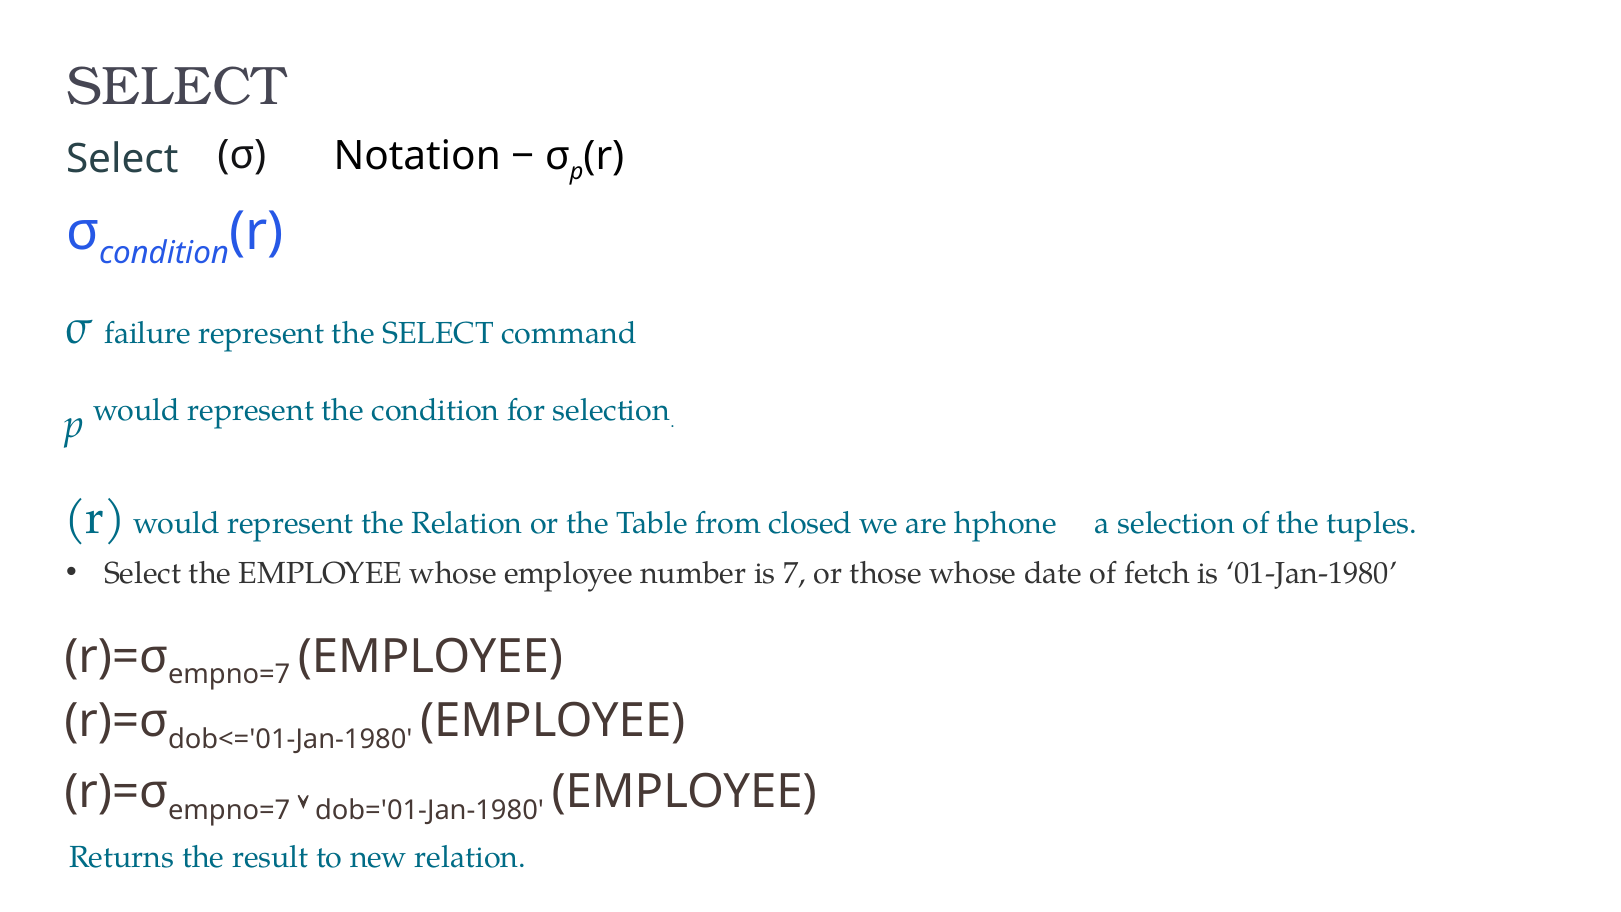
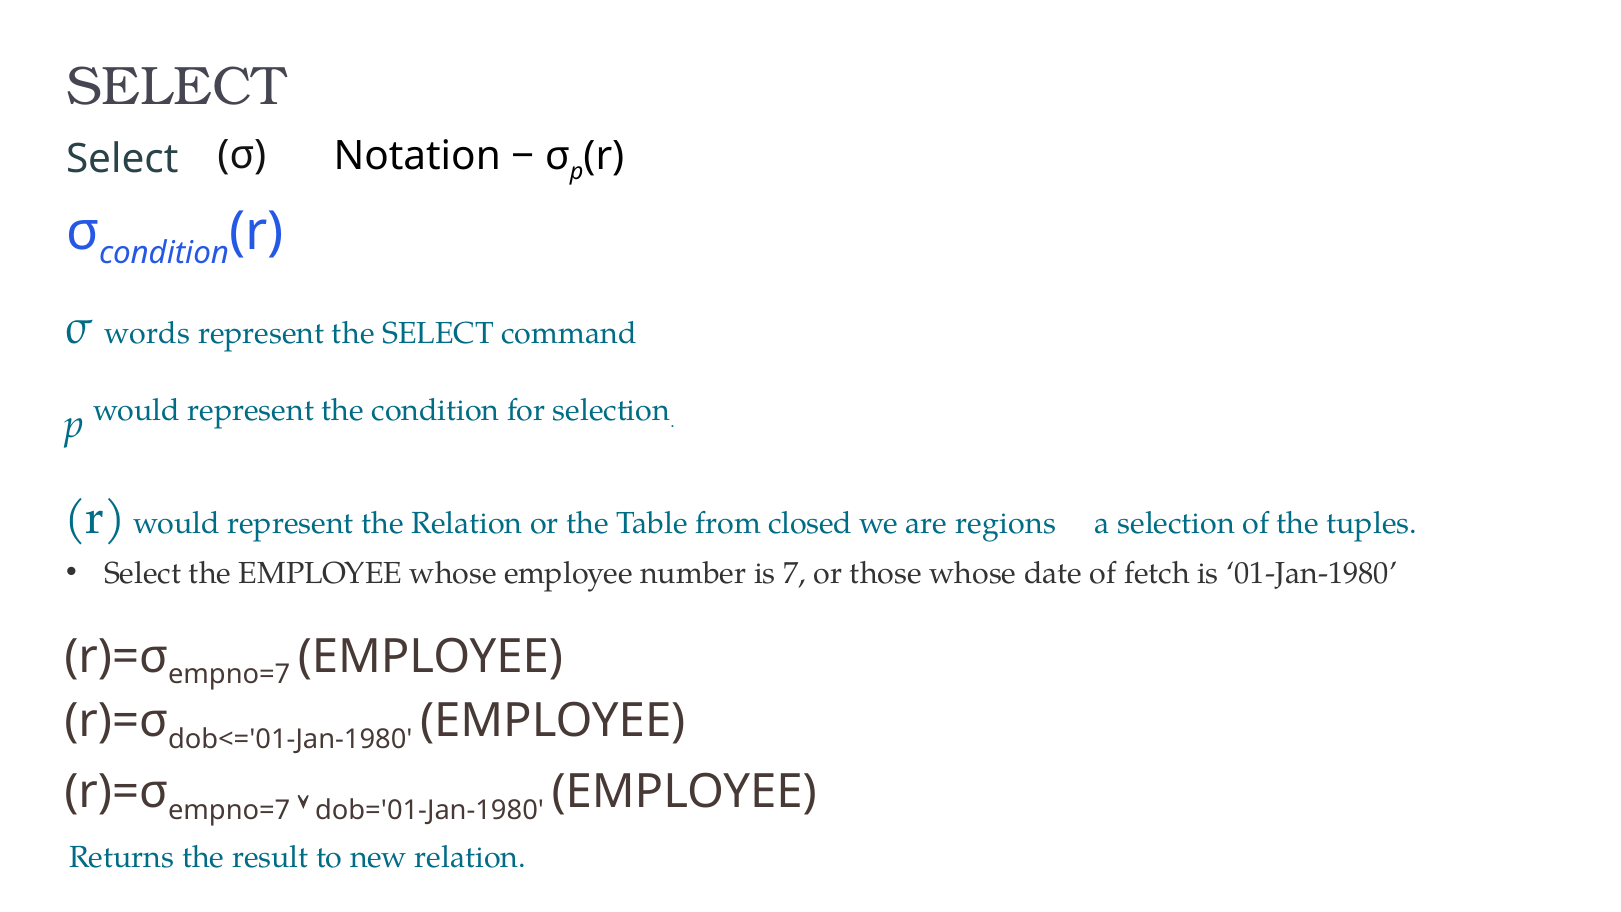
failure: failure -> words (147, 333)
hphone: hphone -> regions (1006, 524)
